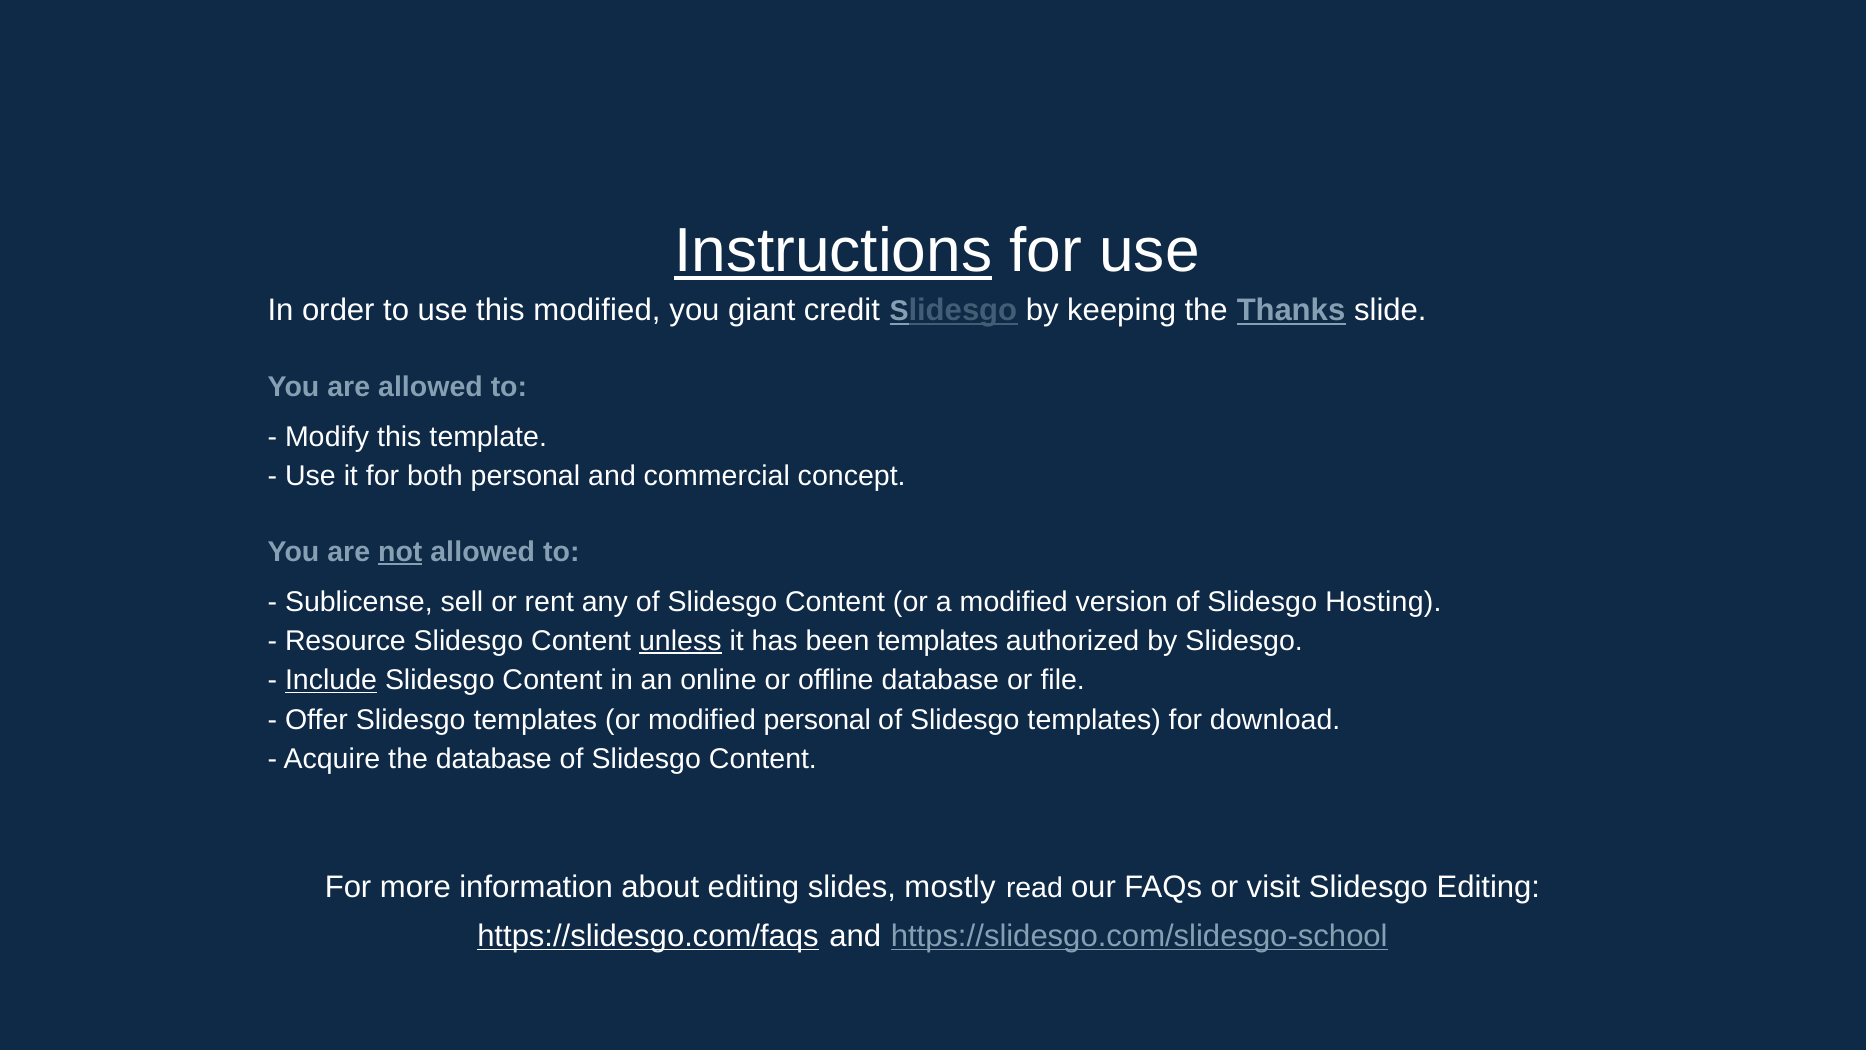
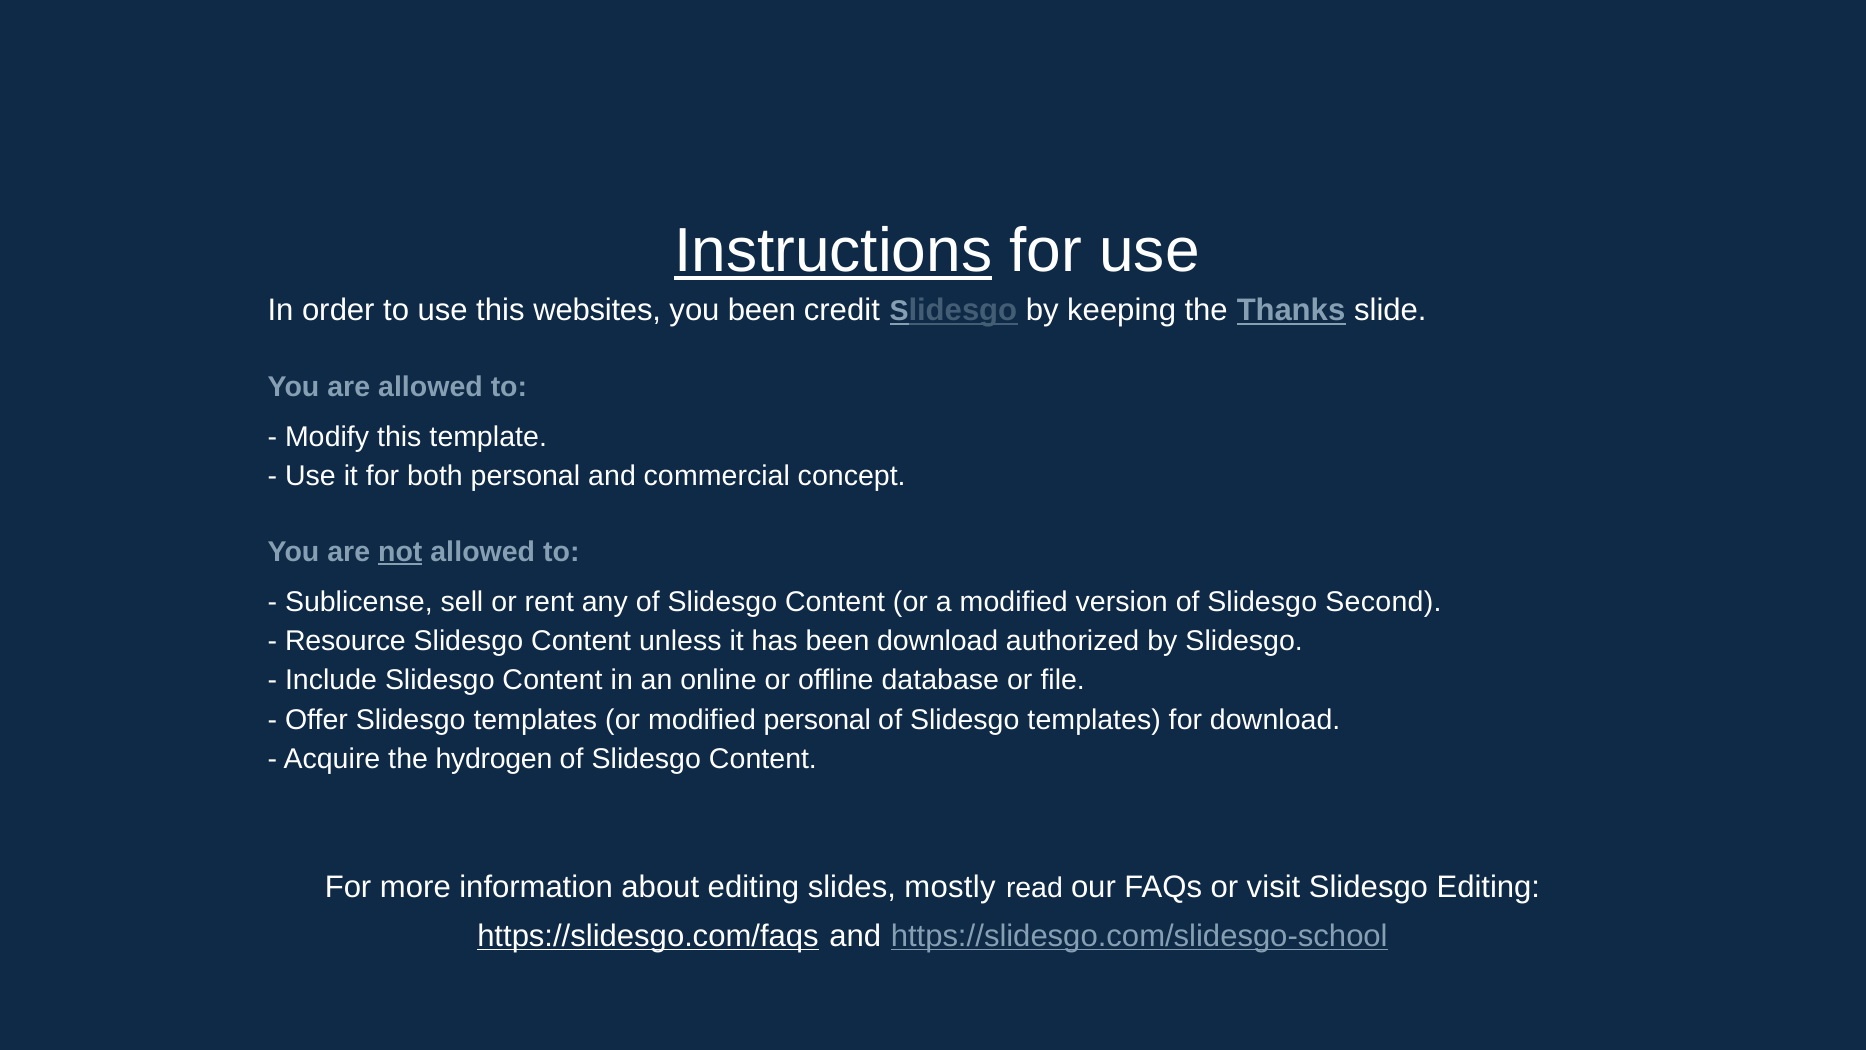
this modified: modified -> websites (597, 310)
you giant: giant -> been (762, 310)
Hosting: Hosting -> Second (1383, 602)
unless underline: present -> none (680, 641)
been templates: templates -> download (938, 641)
Include underline: present -> none (331, 680)
the database: database -> hydrogen (494, 759)
